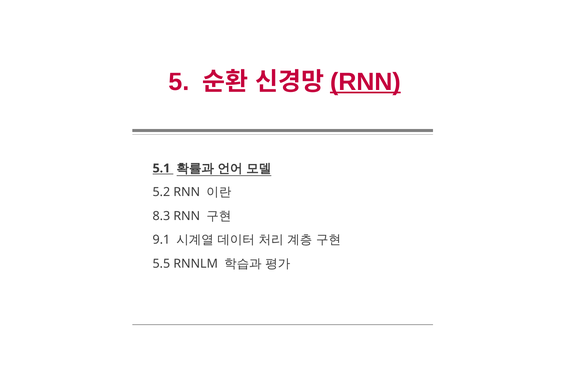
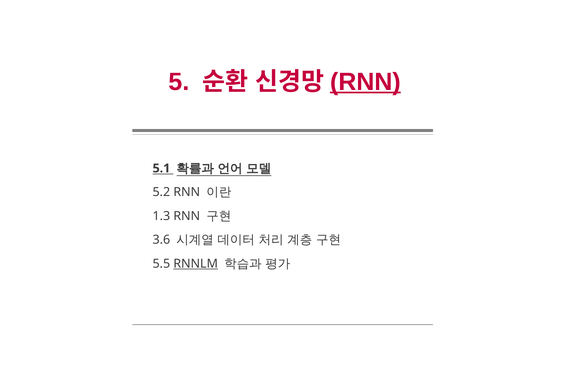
8.3: 8.3 -> 1.3 (161, 216)
9.1: 9.1 -> 3.6 (161, 240)
RNNLM underline: none -> present (196, 264)
